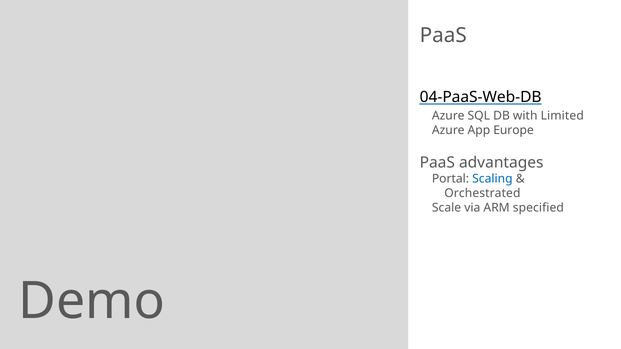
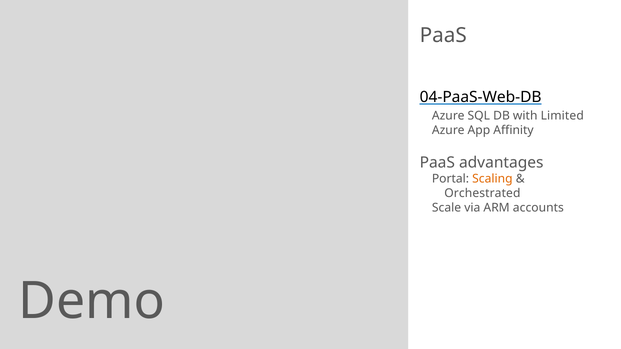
Europe: Europe -> Affinity (513, 130)
Scaling colour: blue -> orange (492, 179)
specified: specified -> accounts (538, 208)
